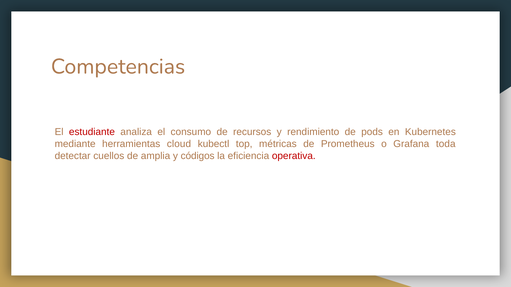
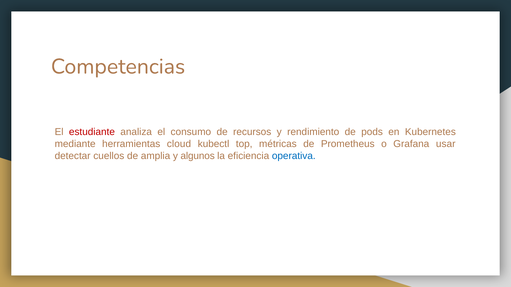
toda: toda -> usar (446, 144)
códigos: códigos -> algunos (198, 156)
operativa colour: red -> blue (294, 156)
